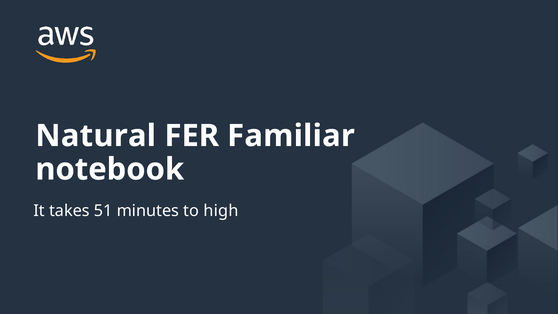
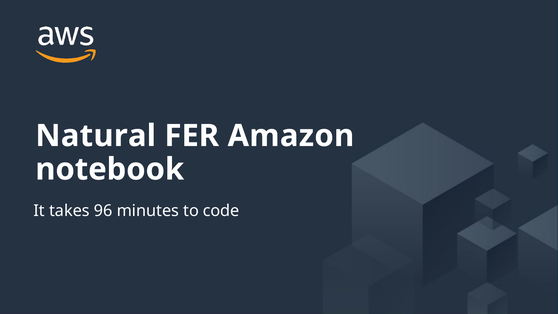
Familiar: Familiar -> Amazon (291, 136)
51: 51 -> 96 (103, 211)
high: high -> code (221, 211)
